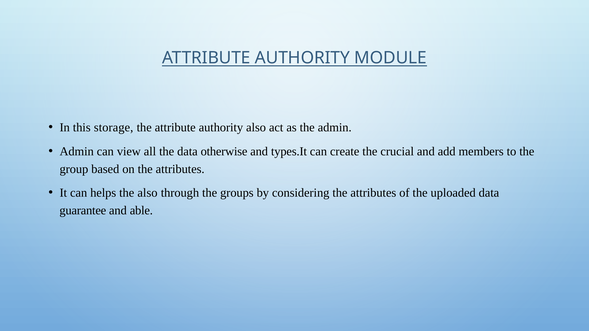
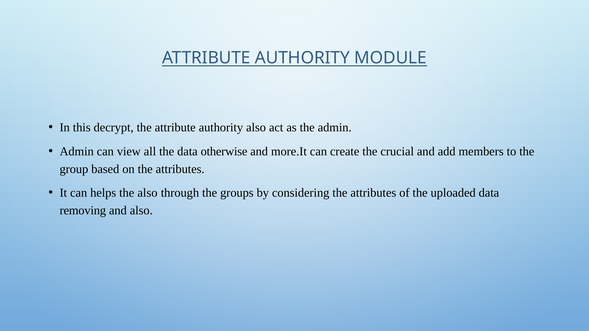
storage: storage -> decrypt (114, 128)
types.It: types.It -> more.It (289, 152)
guarantee: guarantee -> removing (83, 211)
and able: able -> also (141, 211)
